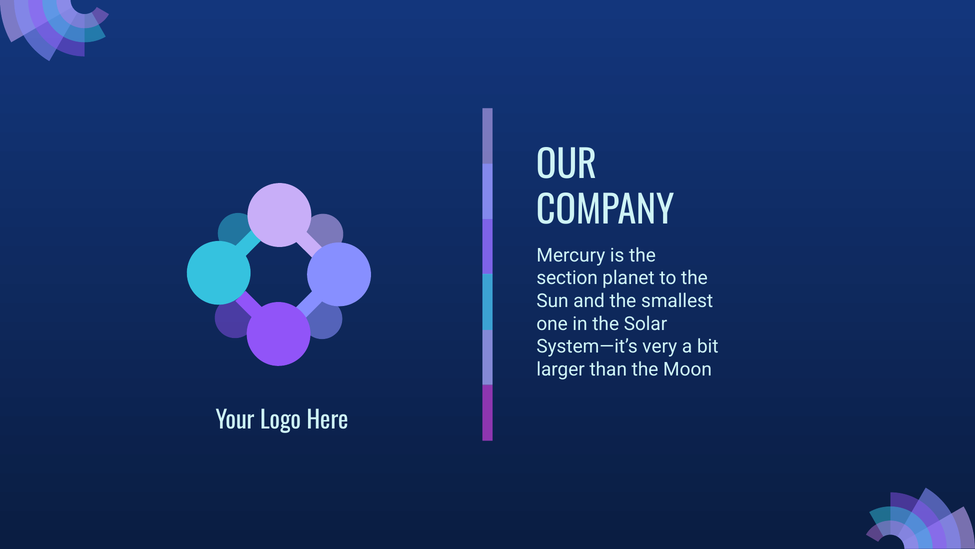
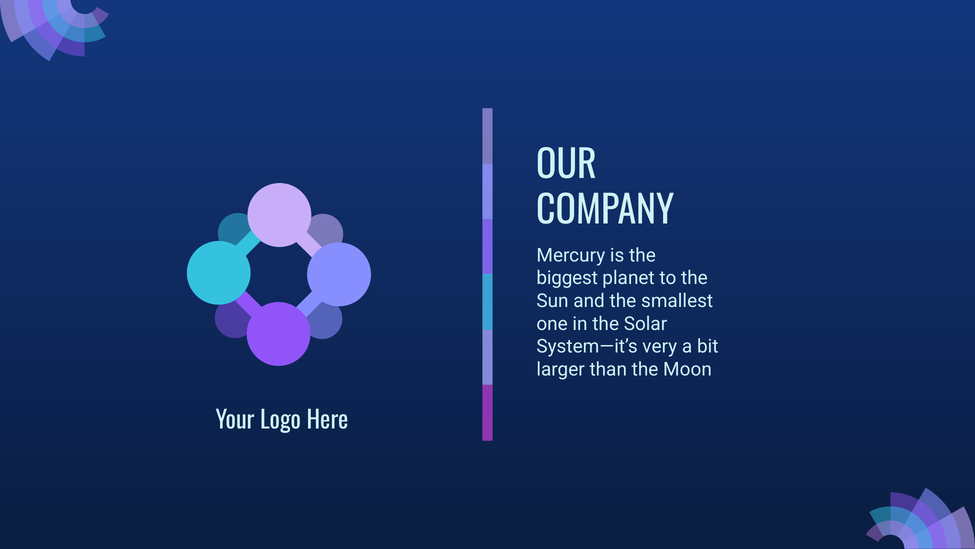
section: section -> biggest (567, 278)
